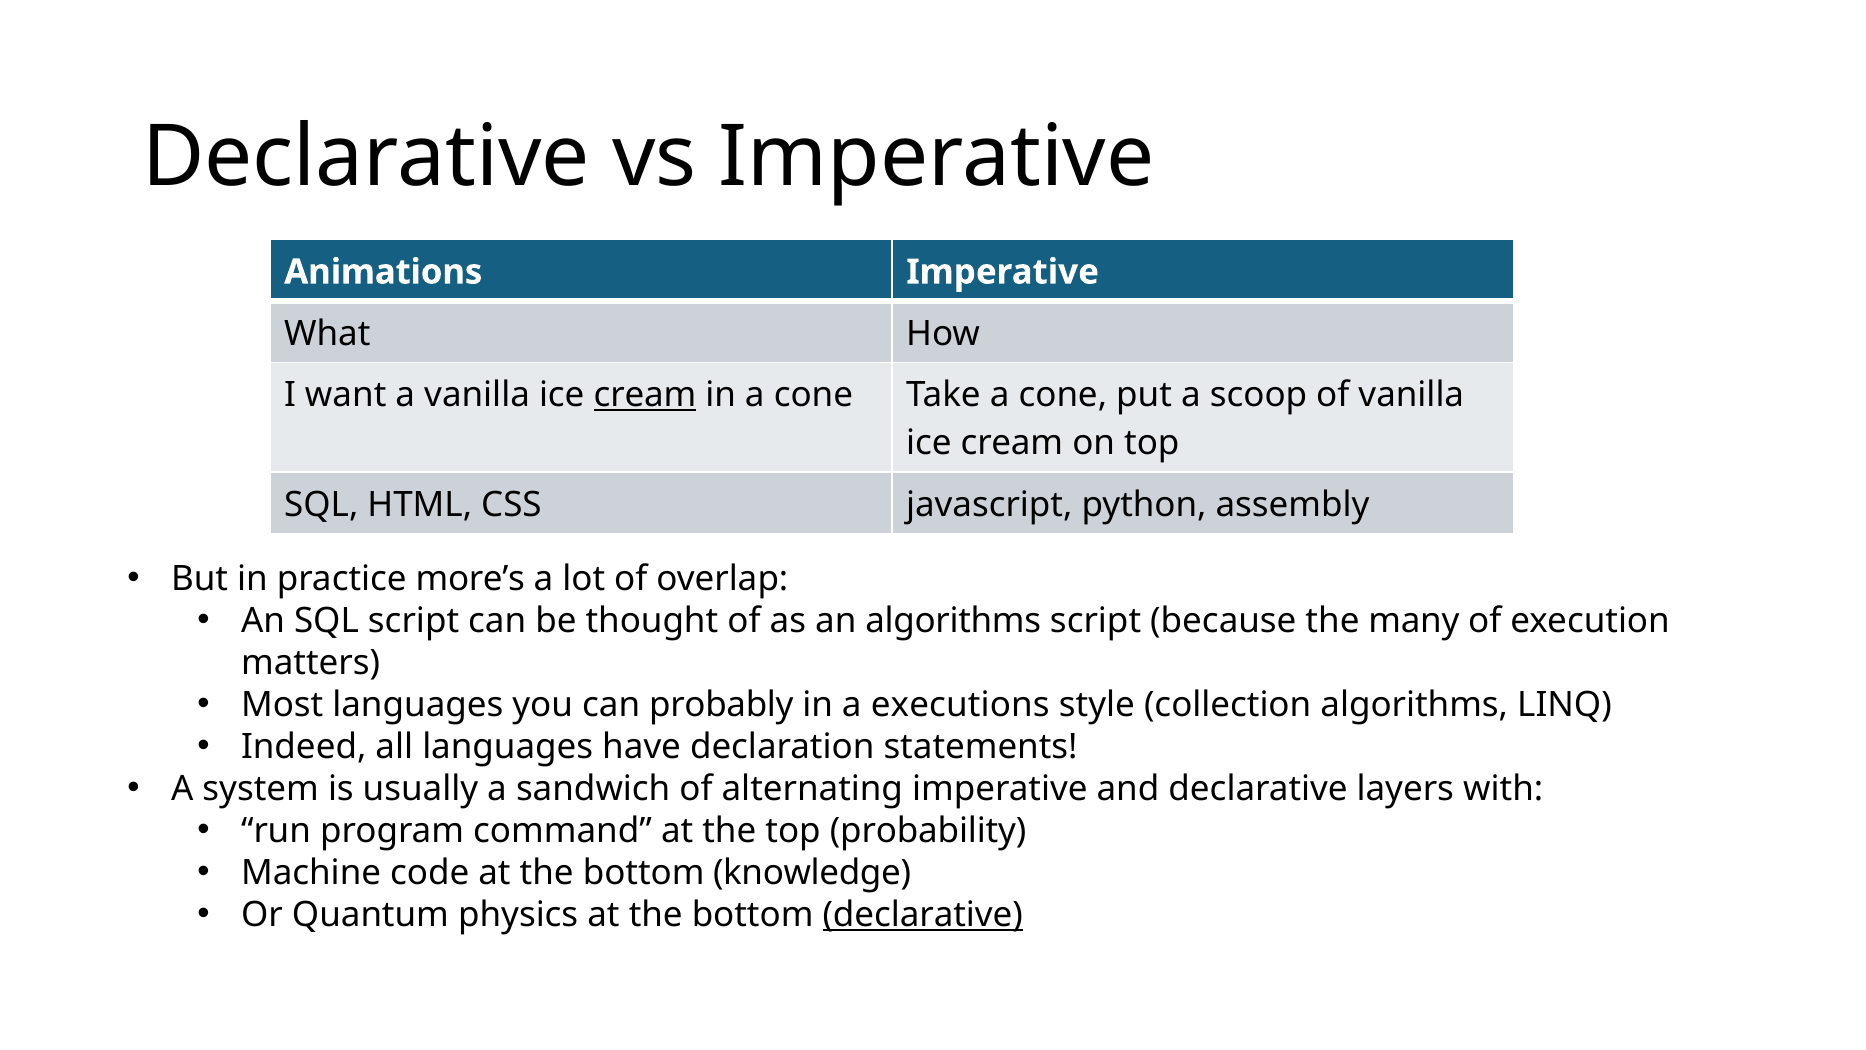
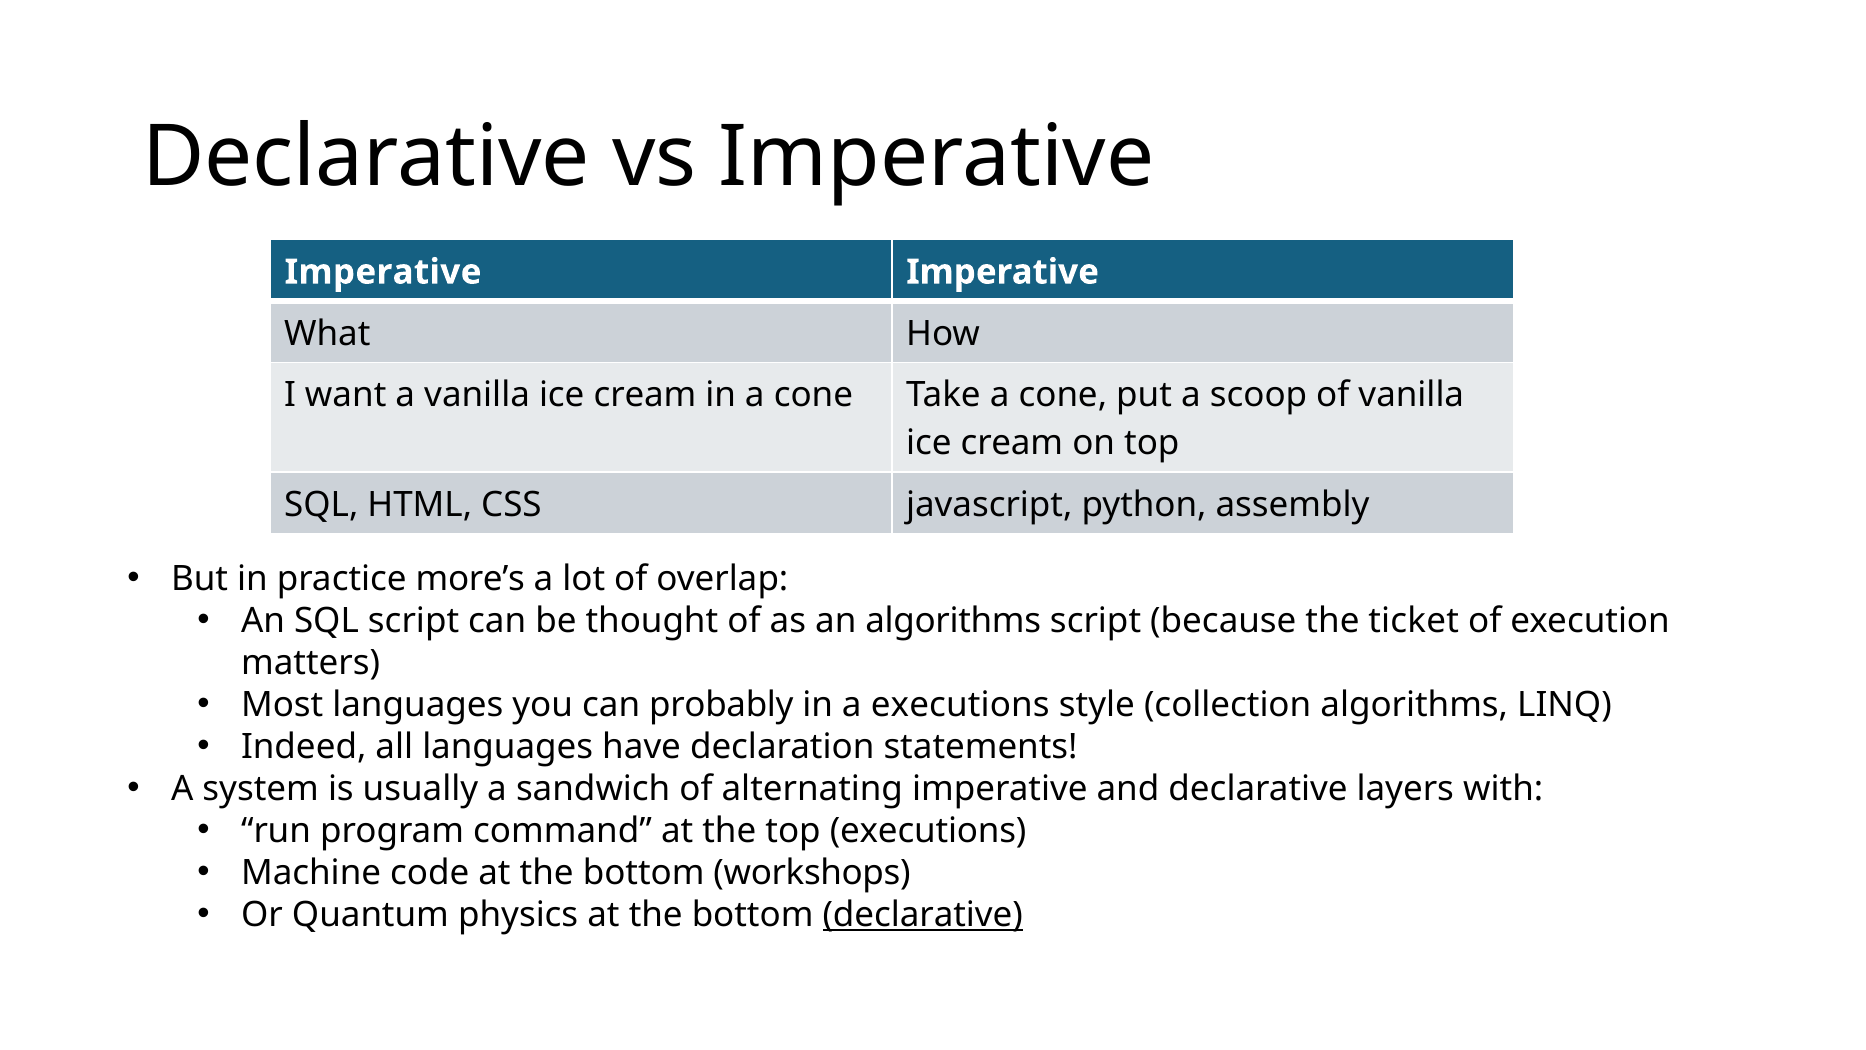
Animations: Animations -> Imperative (383, 272)
cream underline: present -> none (645, 395)
many: many -> ticket (1414, 620)
top probability: probability -> executions (928, 830)
knowledge: knowledge -> workshops (812, 872)
